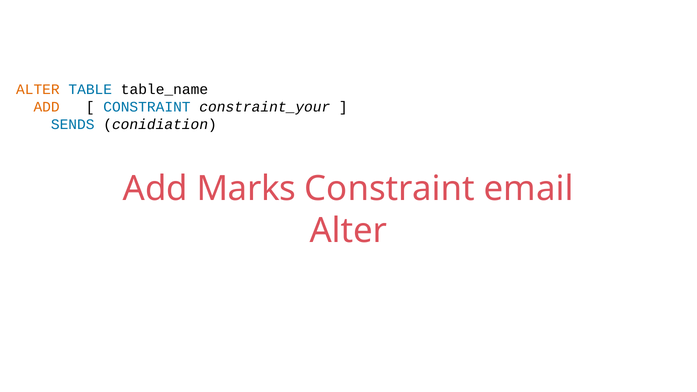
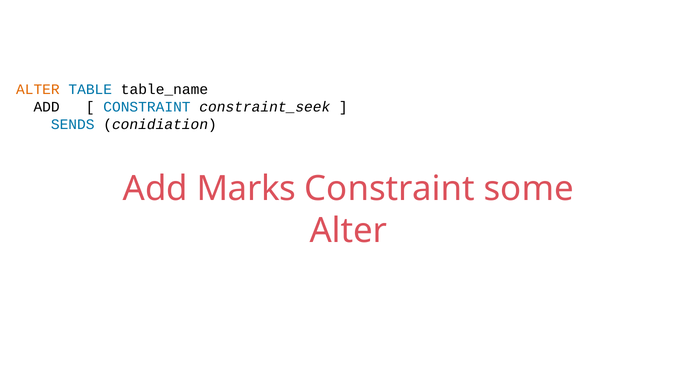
ADD colour: orange -> black (47, 107)
constraint_your: constraint_your -> constraint_seek (265, 107)
email: email -> some (529, 189)
